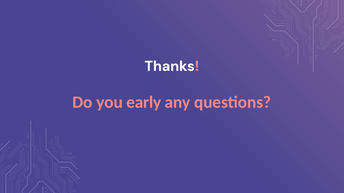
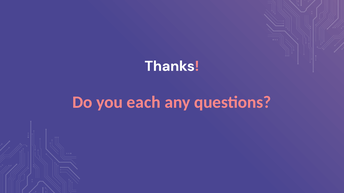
early: early -> each (144, 103)
